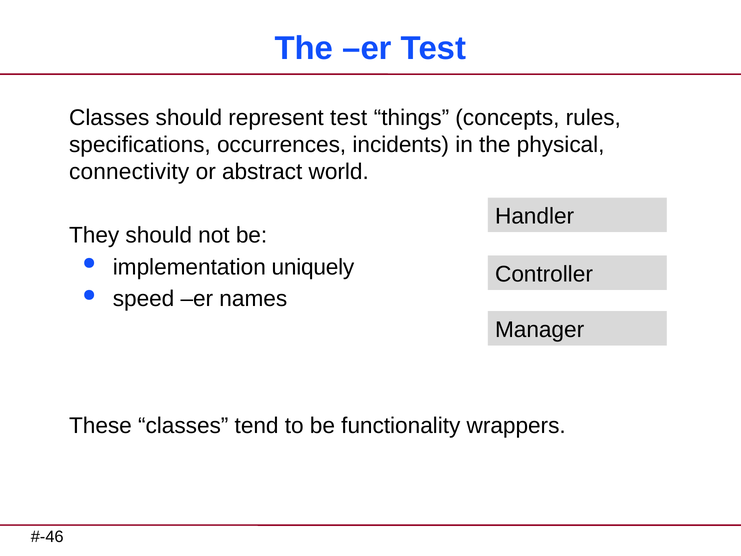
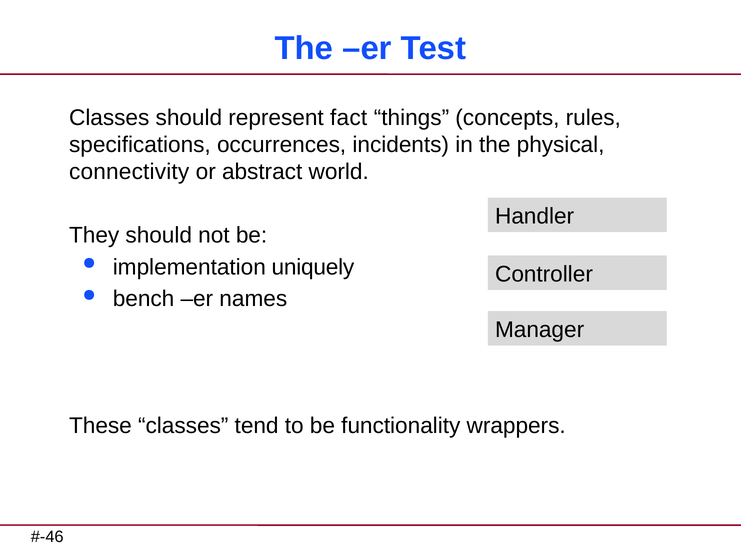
represent test: test -> fact (349, 118)
speed: speed -> bench (144, 299)
